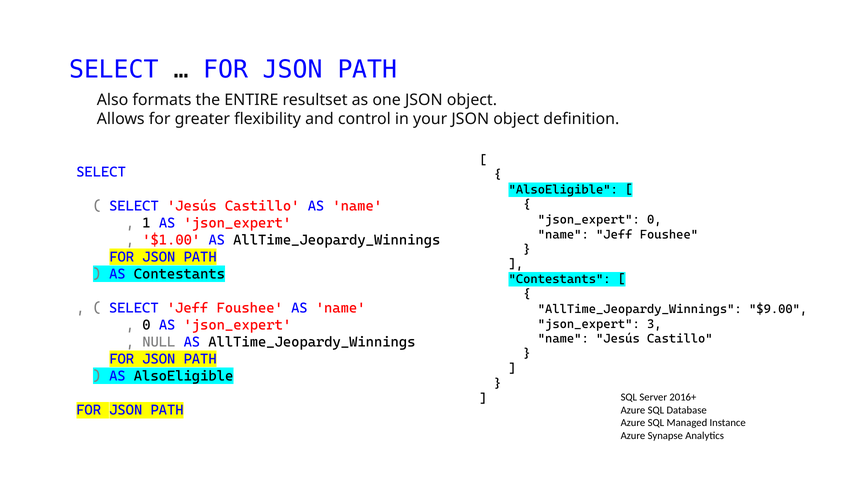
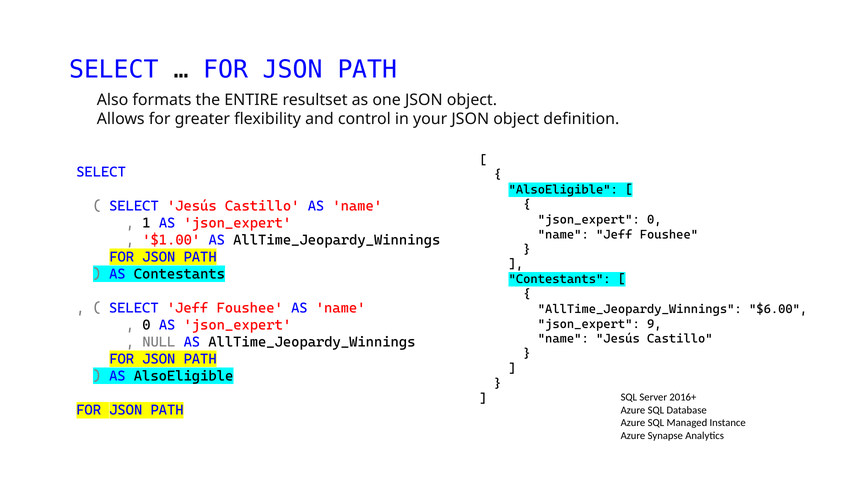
$9.00: $9.00 -> $6.00 (778, 309)
3: 3 -> 9 (654, 324)
